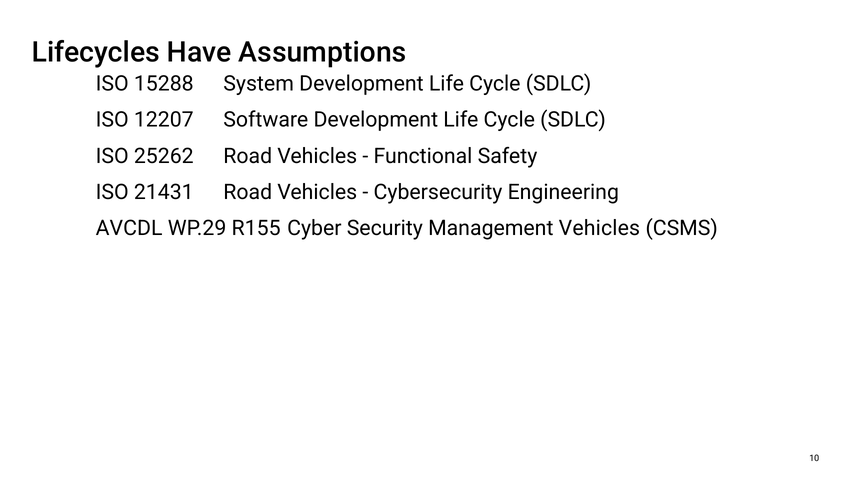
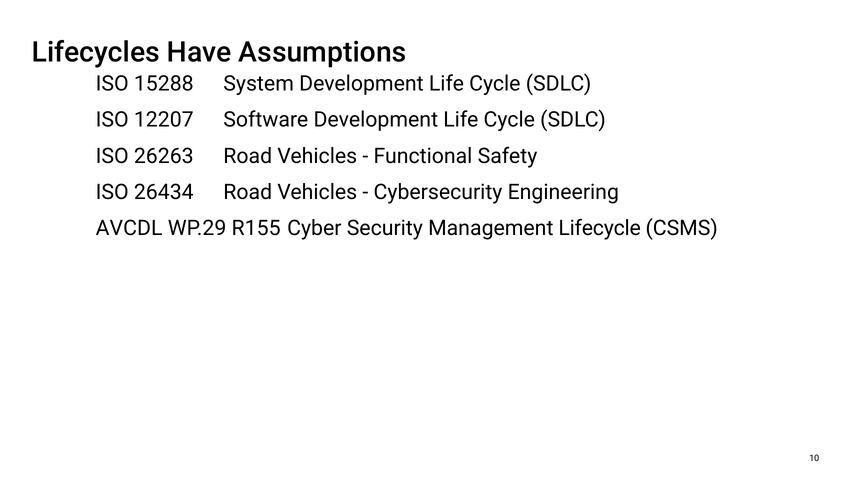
25262: 25262 -> 26263 (164, 156)
21431: 21431 -> 26434 (164, 192)
Management Vehicles: Vehicles -> Lifecycle (600, 228)
